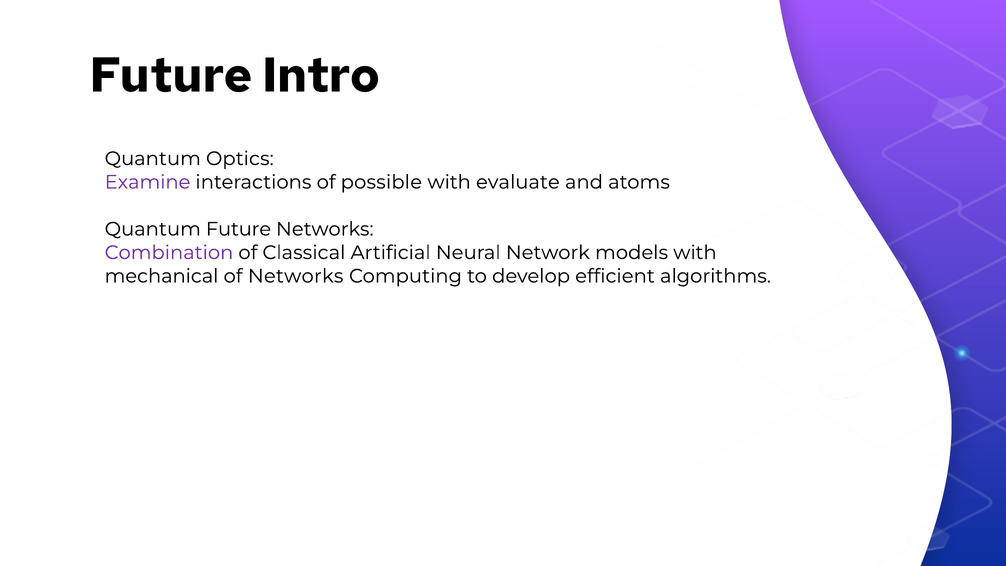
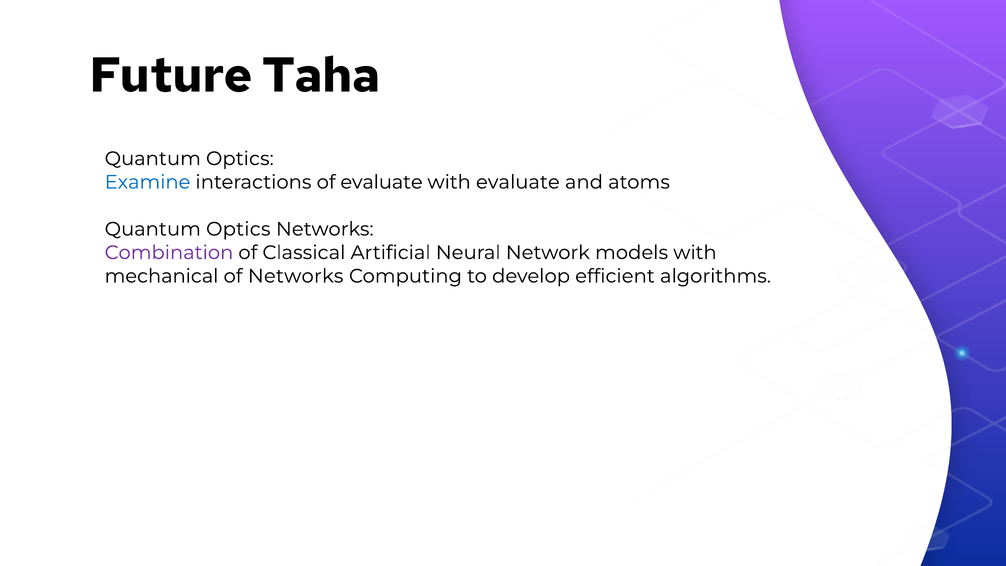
Intro: Intro -> Taha (321, 75)
Examine colour: purple -> blue (148, 182)
of possible: possible -> evaluate (382, 182)
Future: Future -> Optics (238, 229)
